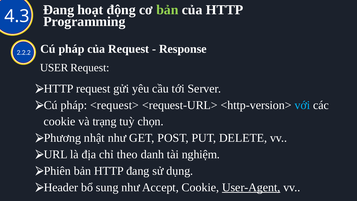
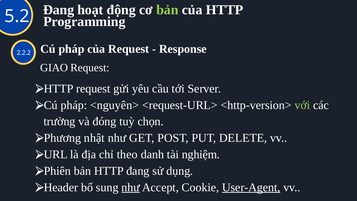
4.3: 4.3 -> 5.2 (17, 16)
USER: USER -> GIAO (54, 68)
<request>: <request> -> <nguyên> (115, 105)
với colour: light blue -> light green (302, 105)
cookie: cookie -> trường (60, 121)
trạng: trạng -> đóng (104, 121)
như underline: none -> present (131, 187)
